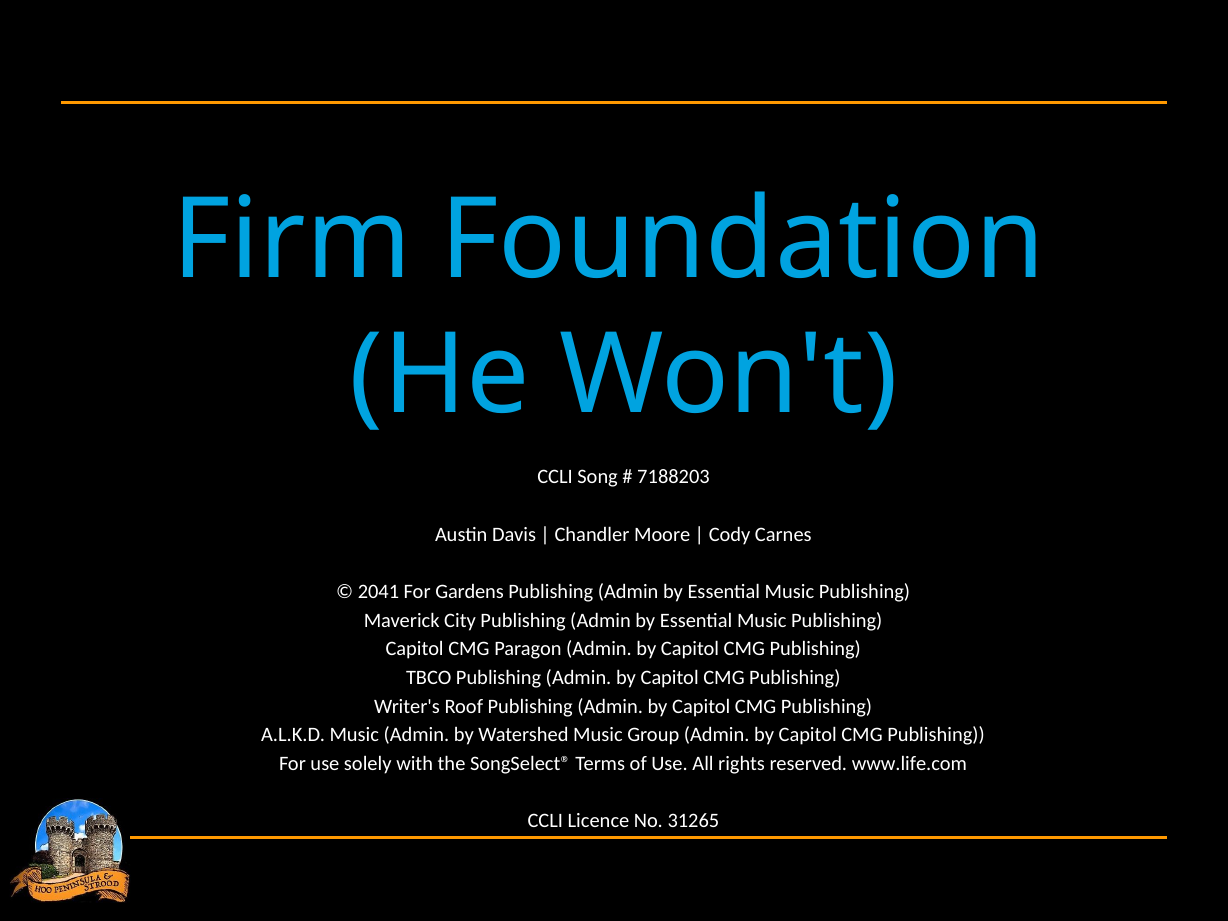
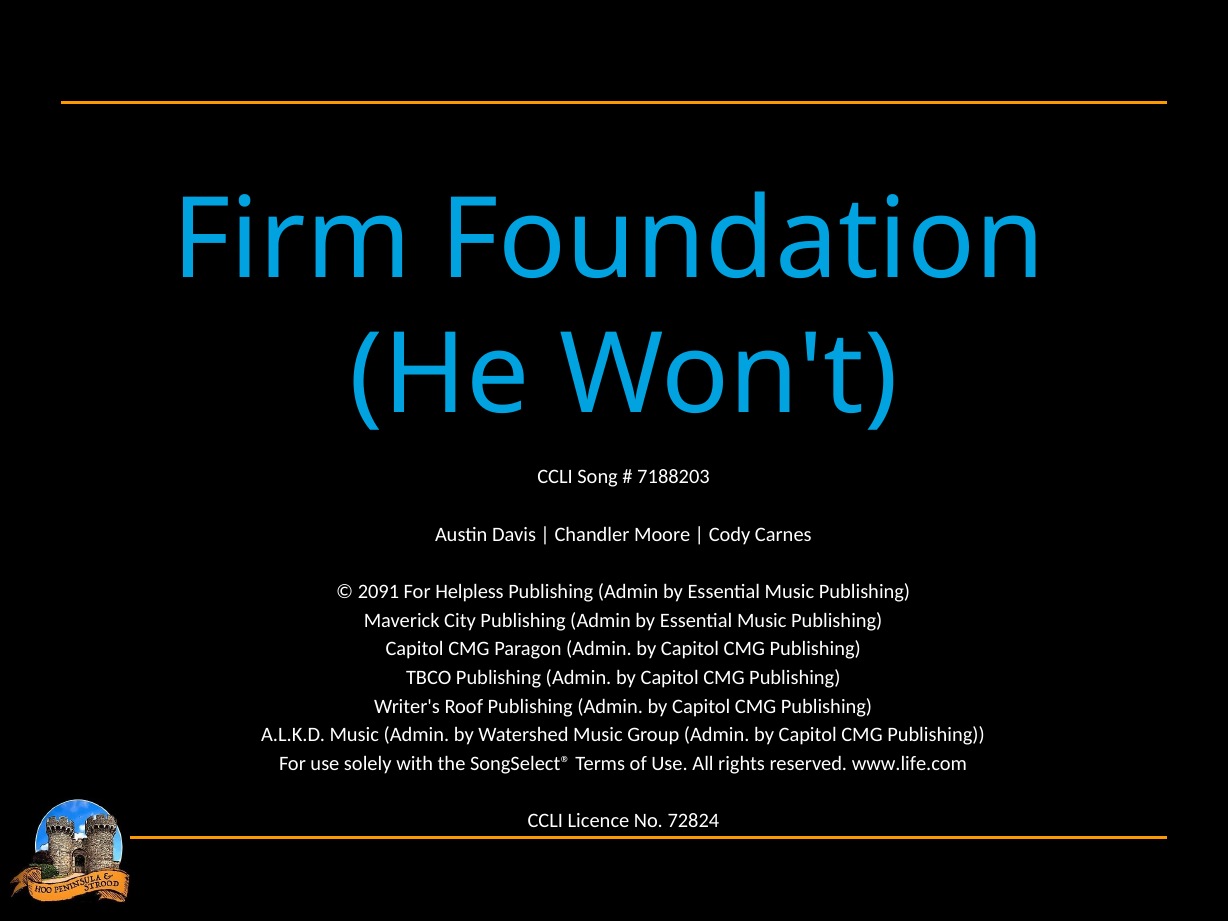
2041: 2041 -> 2091 (378, 592)
Gardens: Gardens -> Helpless (470, 592)
31265: 31265 -> 72824 (693, 821)
